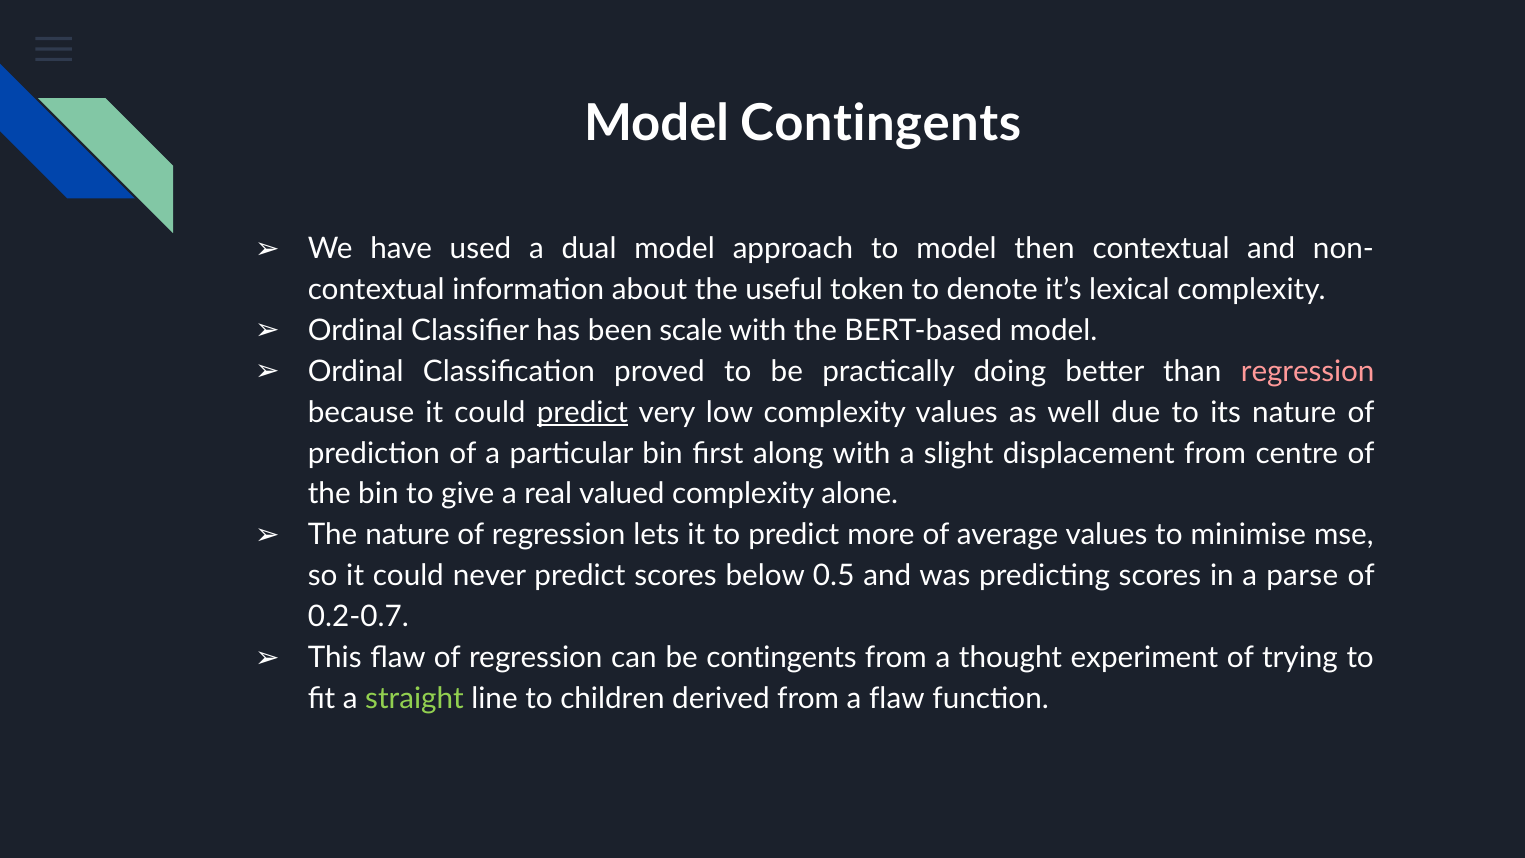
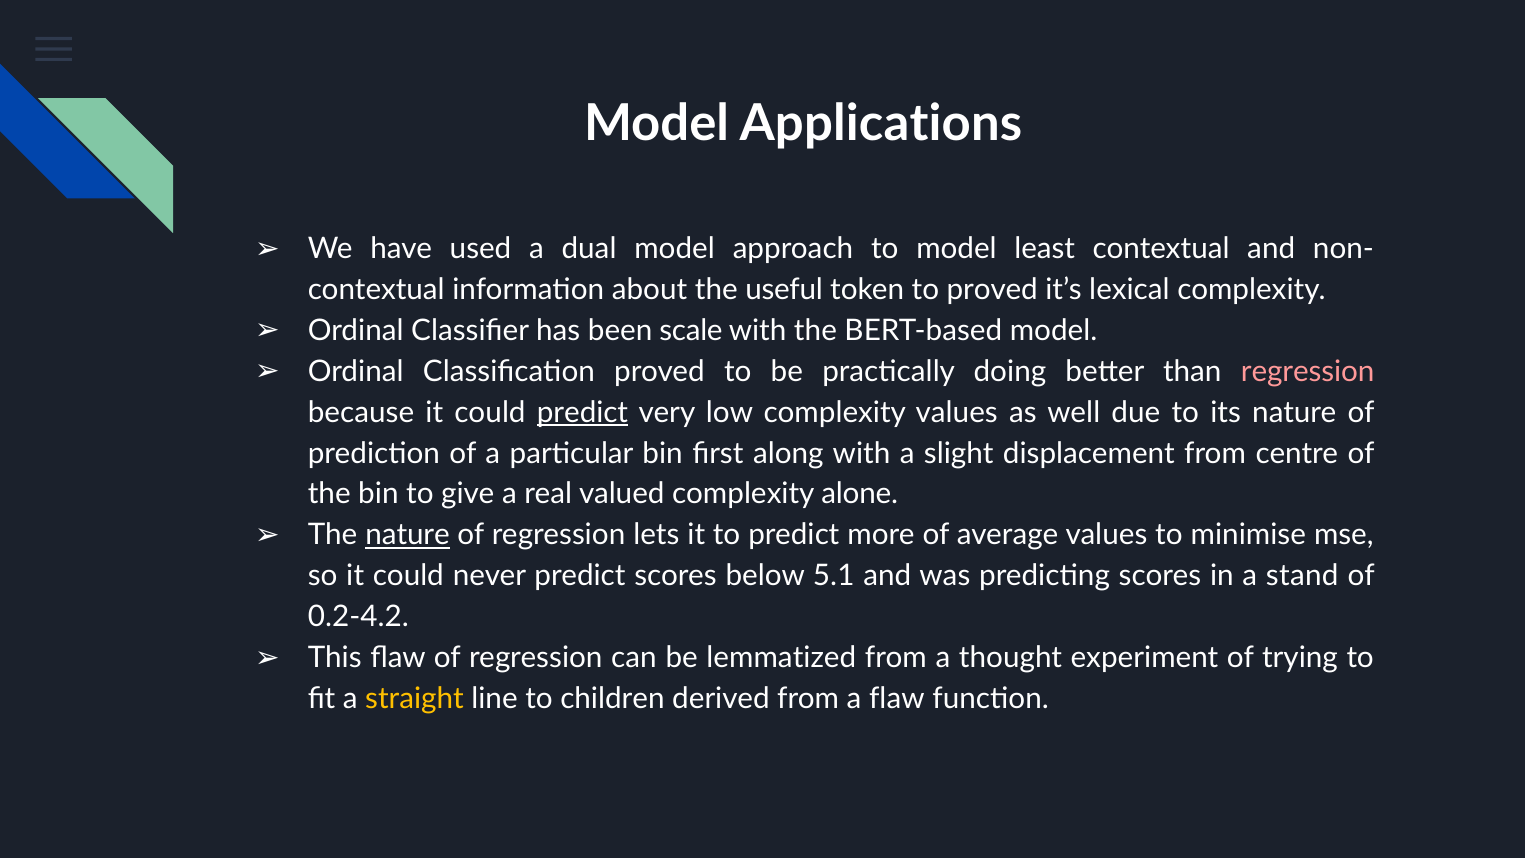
Model Contingents: Contingents -> Applications (881, 124)
then: then -> least (1045, 249)
to denote: denote -> proved (992, 290)
nature underline: none -> present (408, 535)
0.5: 0.5 -> 5.1 (834, 576)
parse: parse -> stand (1302, 576)
0.2-0.7: 0.2-0.7 -> 0.2-4.2 (358, 617)
be contingents: contingents -> lemmatized (781, 658)
straight colour: light green -> yellow (414, 698)
